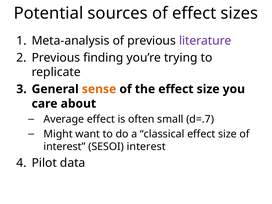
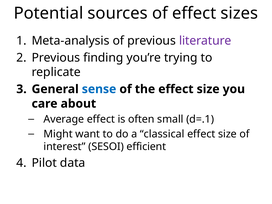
sense colour: orange -> blue (99, 89)
d=.7: d=.7 -> d=.1 (200, 119)
SESOI interest: interest -> efficient (146, 147)
